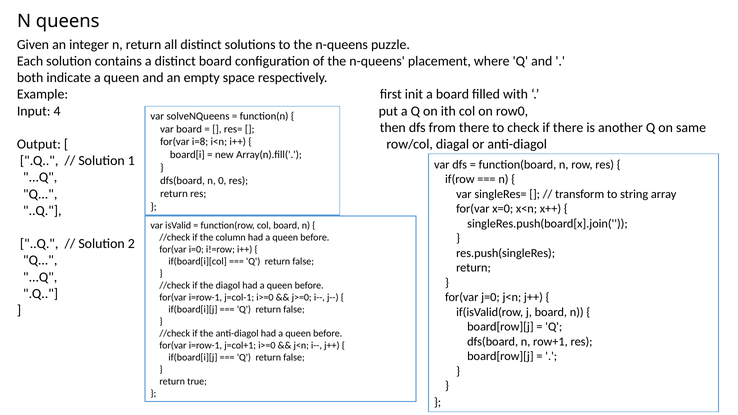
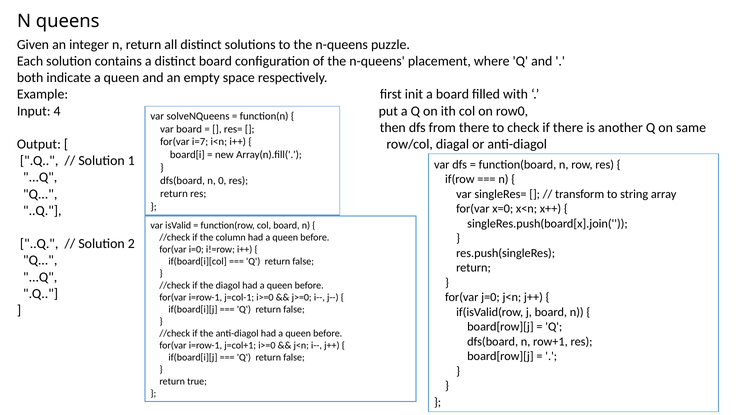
i=8: i=8 -> i=7 (200, 142)
